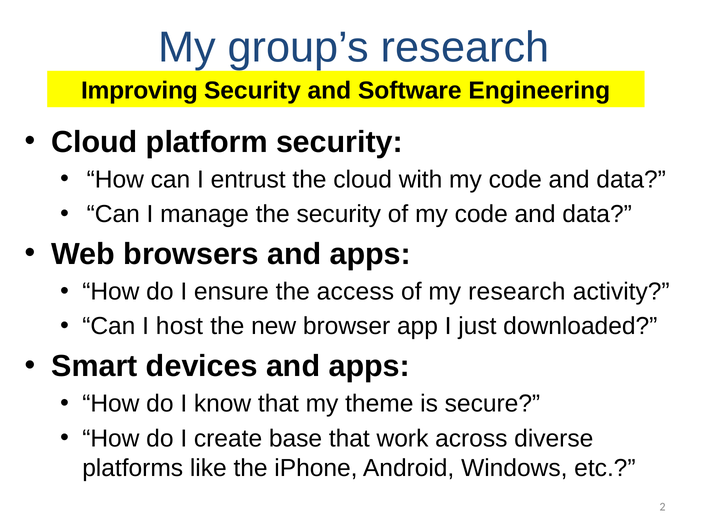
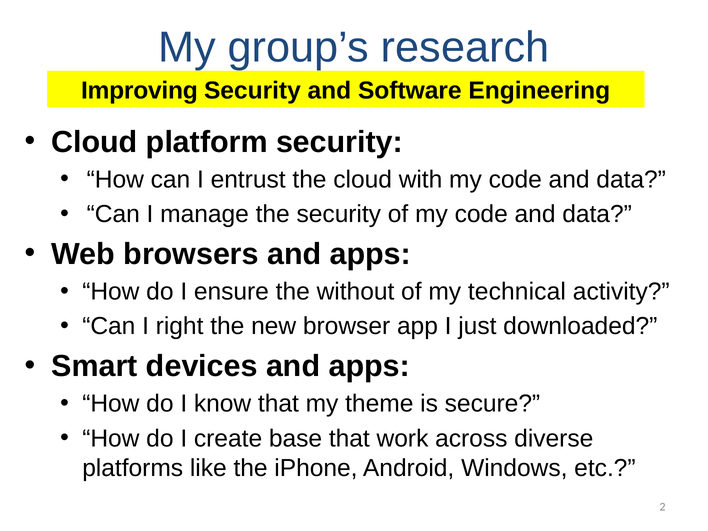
access: access -> without (356, 292)
my research: research -> technical (517, 292)
host: host -> right (180, 326)
